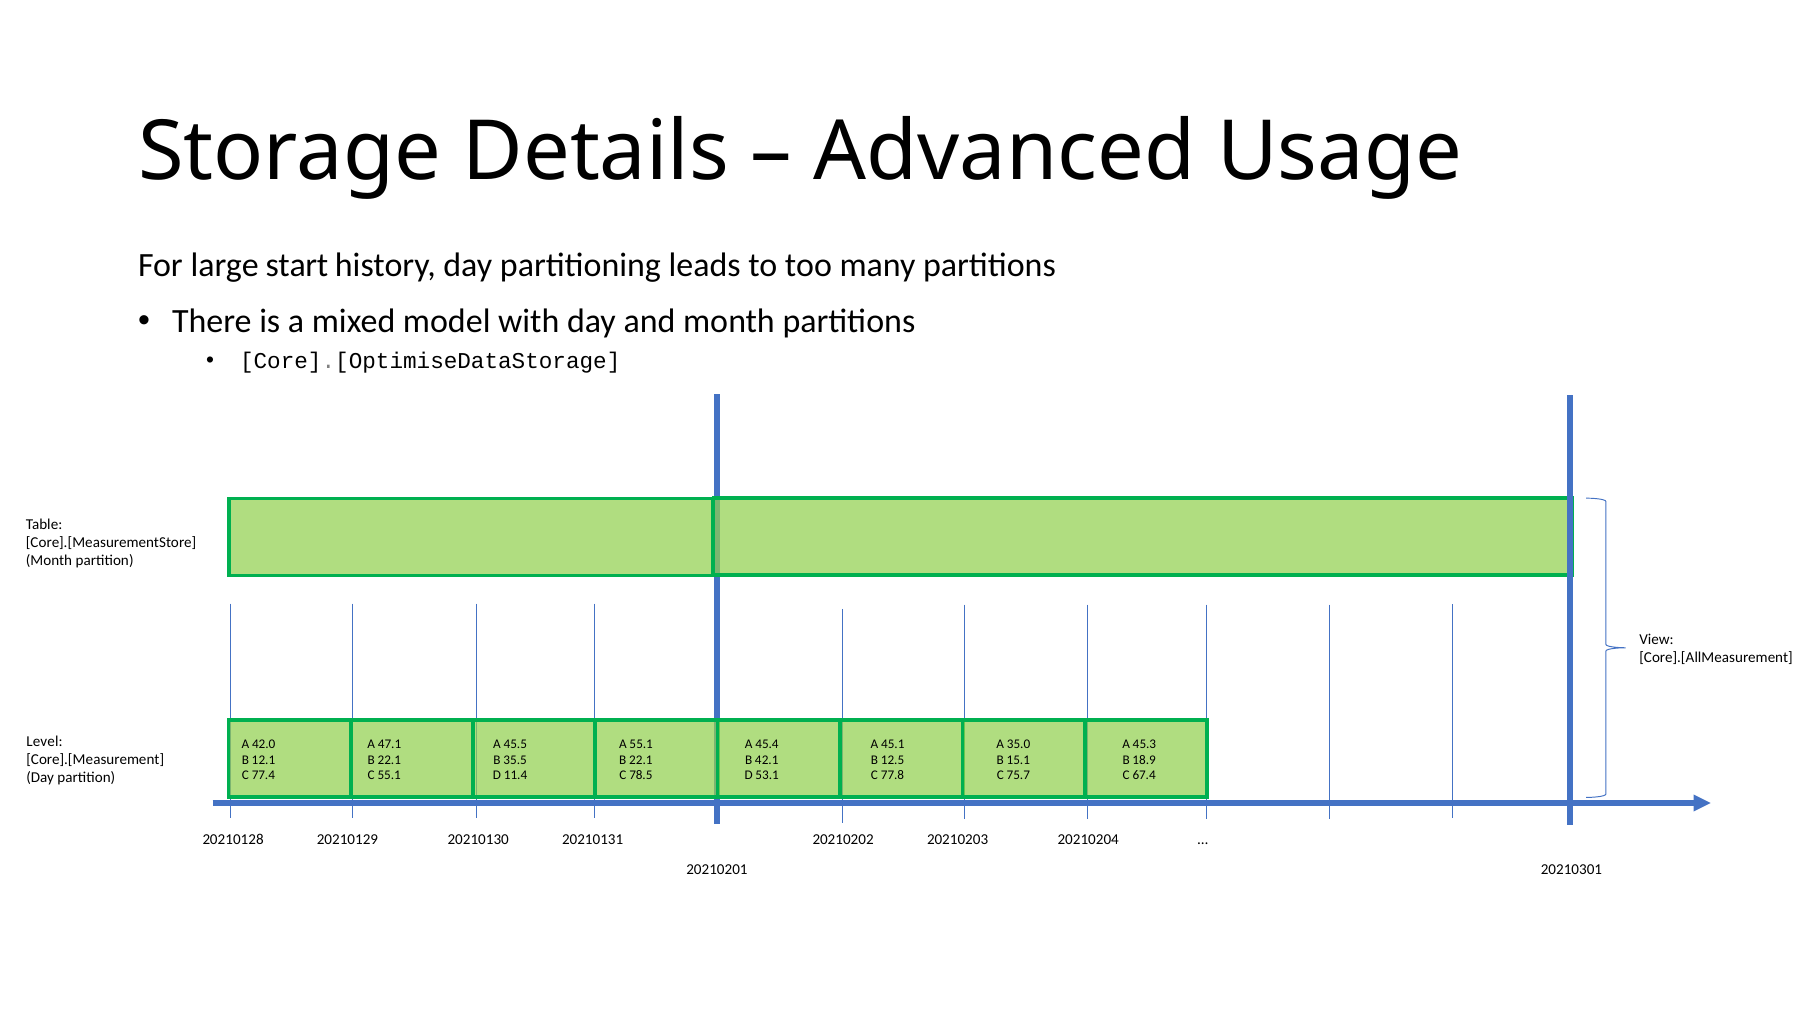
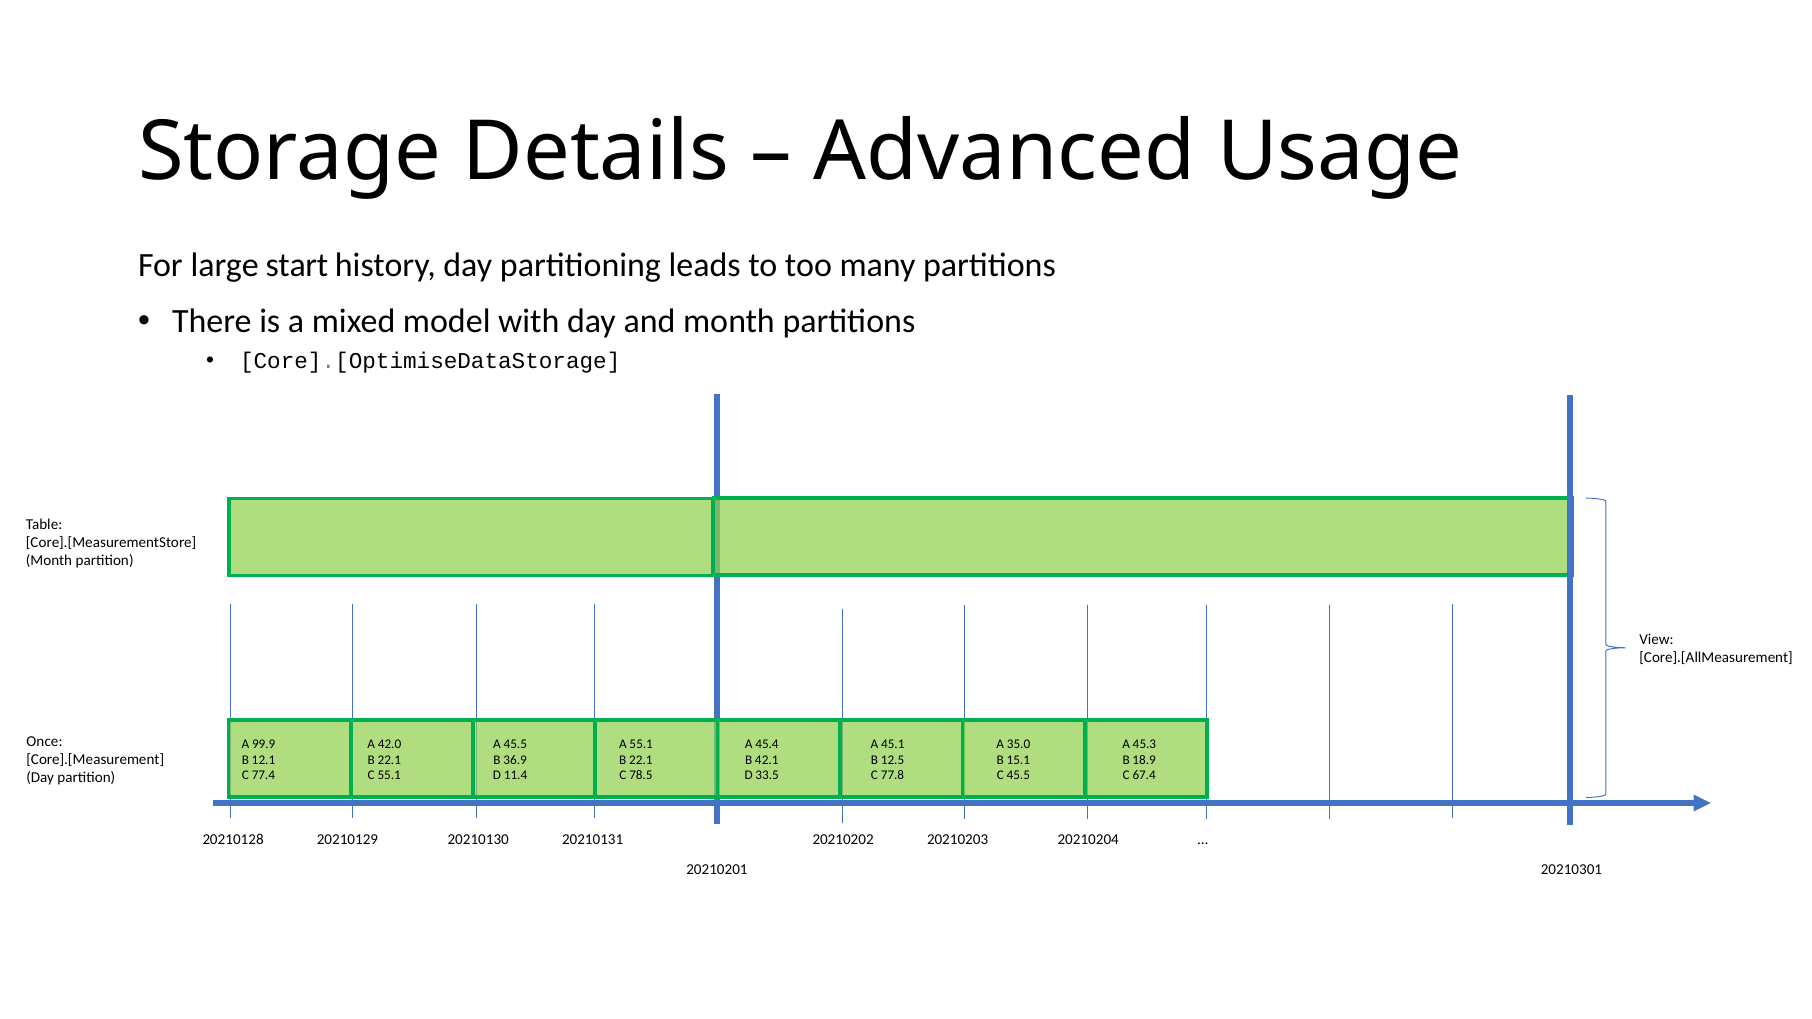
Level: Level -> Once (44, 742)
42.0: 42.0 -> 99.9 (264, 744)
47.1: 47.1 -> 42.0 (390, 744)
35.5: 35.5 -> 36.9 (515, 760)
53.1: 53.1 -> 33.5 (767, 776)
C 75.7: 75.7 -> 45.5 (1018, 776)
